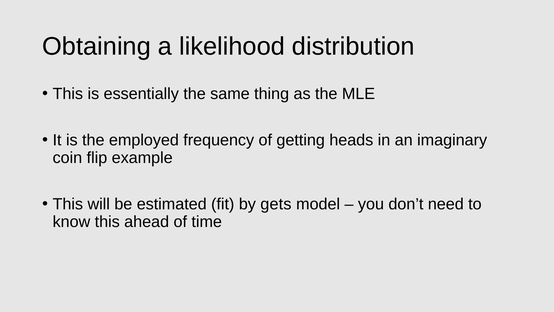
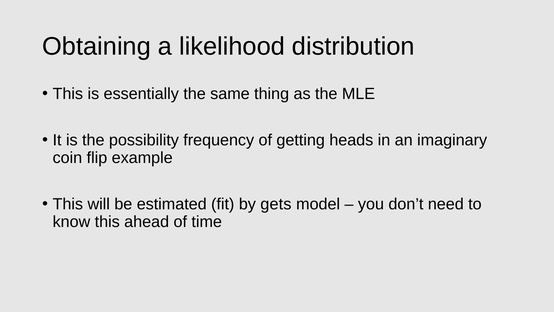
employed: employed -> possibility (144, 140)
